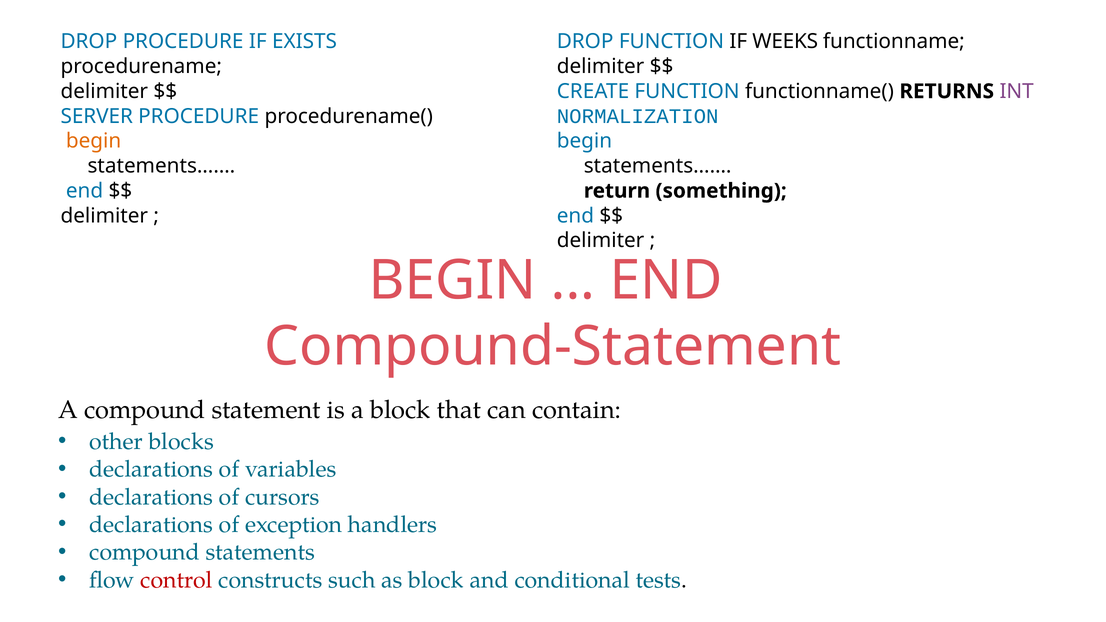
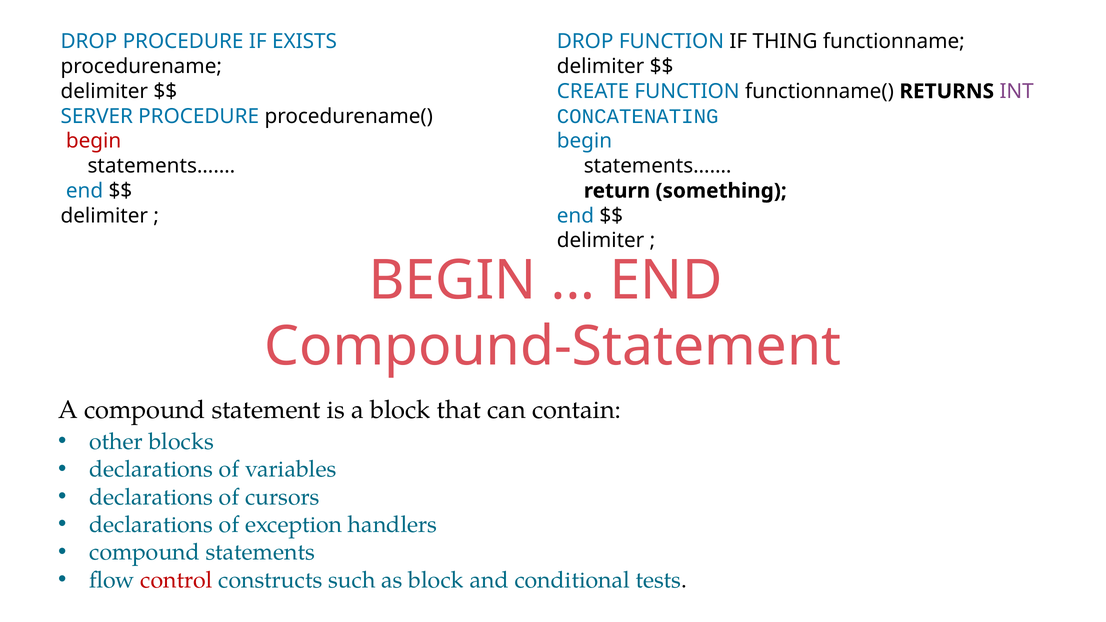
WEEKS: WEEKS -> THING (785, 42)
NORMALIZATION: NORMALIZATION -> CONCATENATING (638, 116)
begin colour: orange -> red (94, 141)
